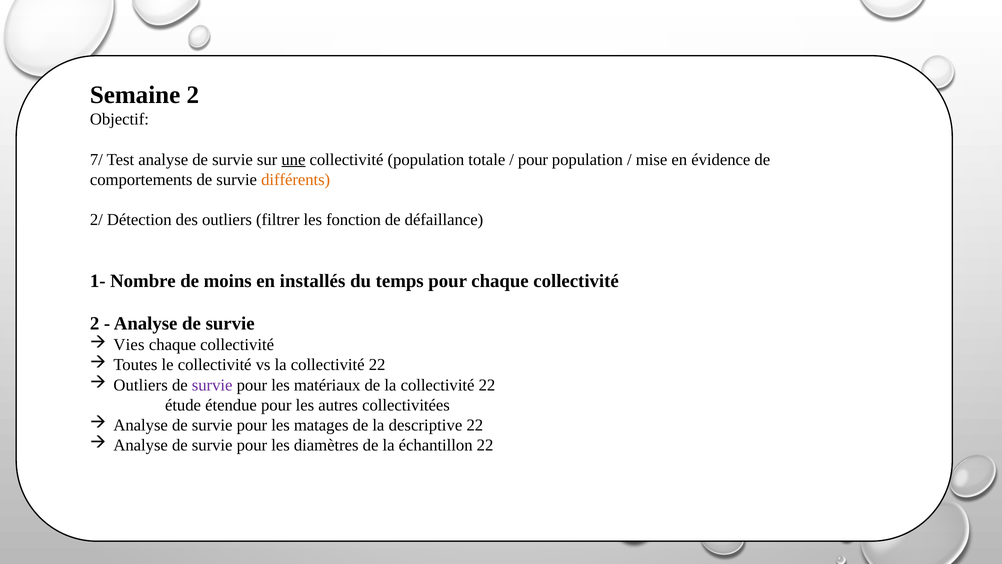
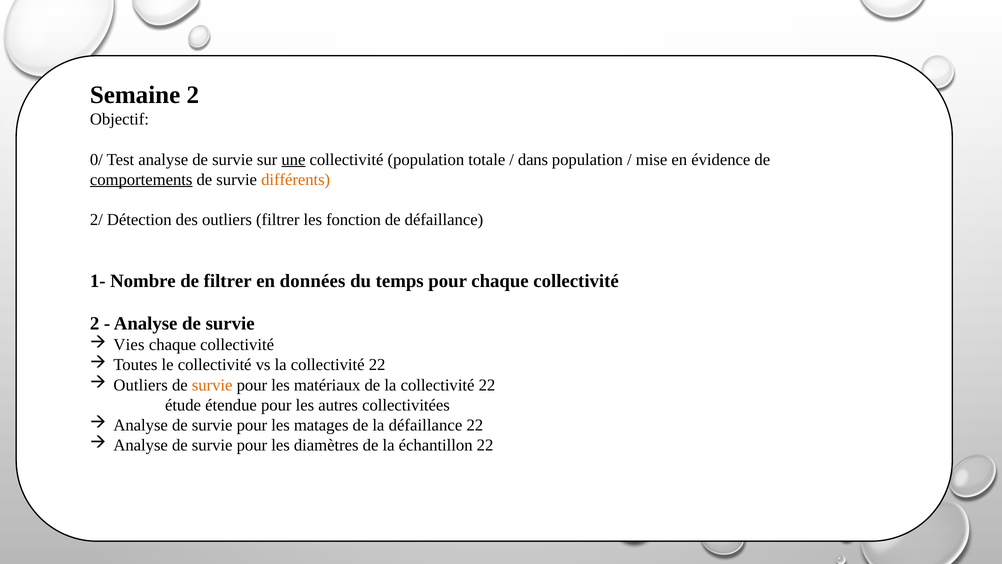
7/: 7/ -> 0/ (96, 159)
pour: pour -> dans (533, 159)
comportements underline: none -> present (141, 179)
de moins: moins -> filtrer (228, 281)
installés: installés -> données (313, 281)
survie colour: purple -> orange (212, 385)
la descriptive: descriptive -> défaillance (425, 425)
